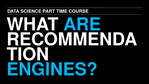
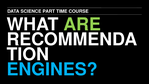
ARE colour: light blue -> light green (82, 24)
